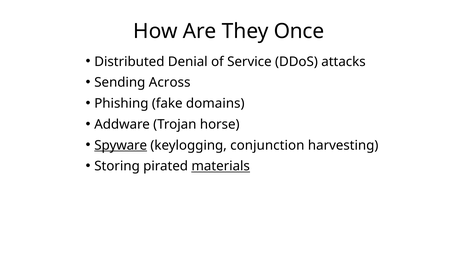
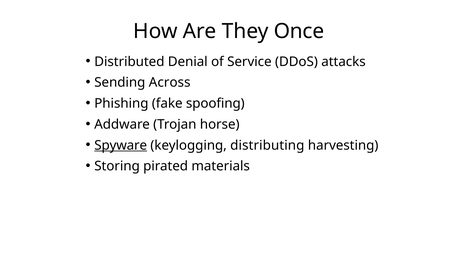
domains: domains -> spoofing (215, 103)
conjunction: conjunction -> distributing (267, 145)
materials underline: present -> none (221, 166)
